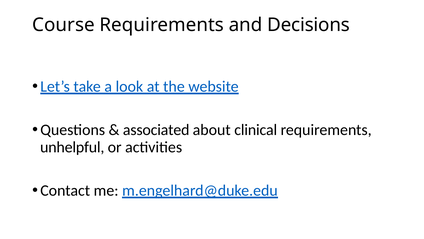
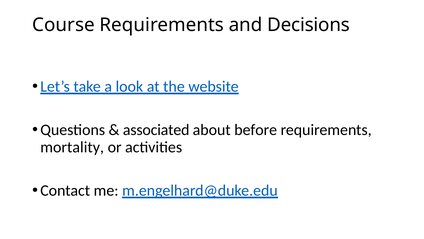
clinical: clinical -> before (256, 130)
unhelpful: unhelpful -> mortality (72, 147)
